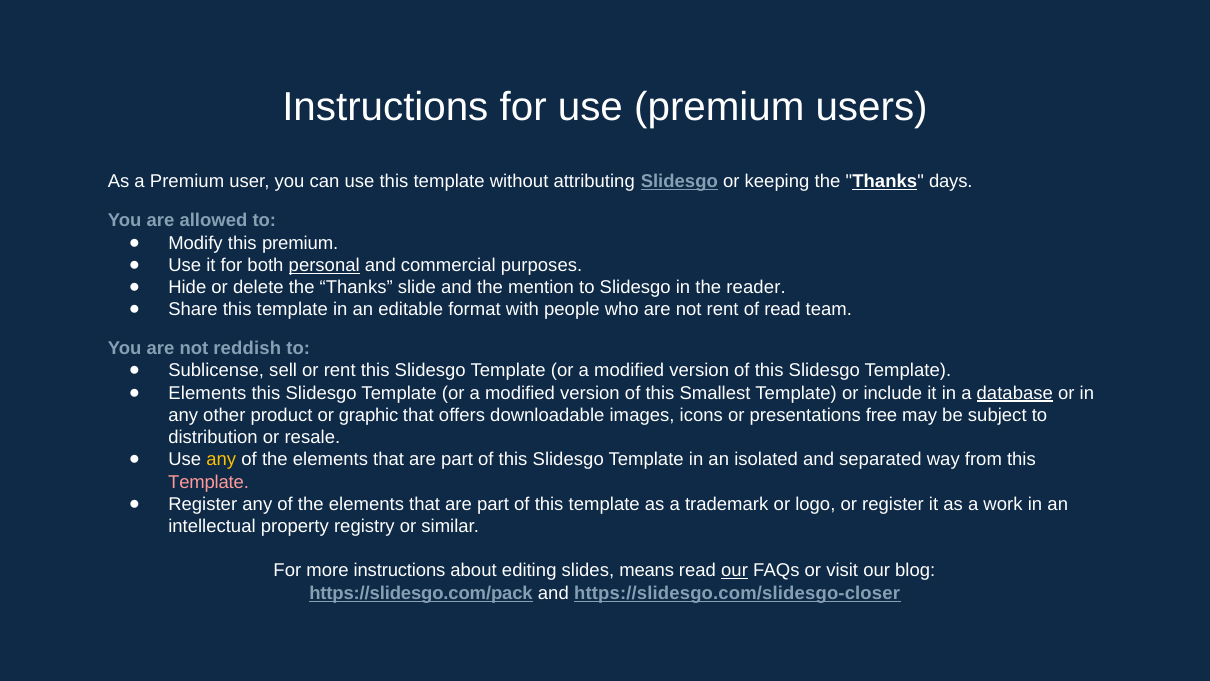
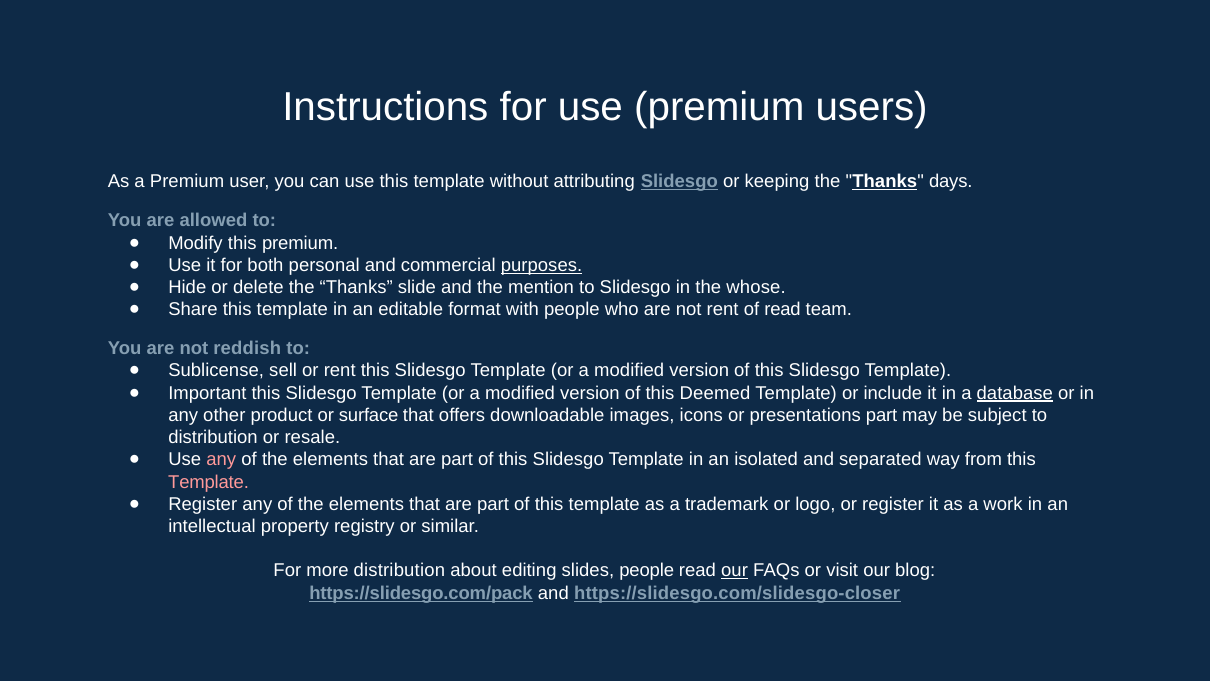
personal underline: present -> none (324, 265)
purposes underline: none -> present (541, 265)
reader: reader -> whose (756, 287)
Elements: Elements -> Important (207, 393)
Smallest: Smallest -> Deemed (715, 393)
graphic: graphic -> surface (369, 415)
presentations free: free -> part (882, 415)
any colour: yellow -> pink (221, 459)
more instructions: instructions -> distribution (399, 570)
slides means: means -> people (647, 570)
